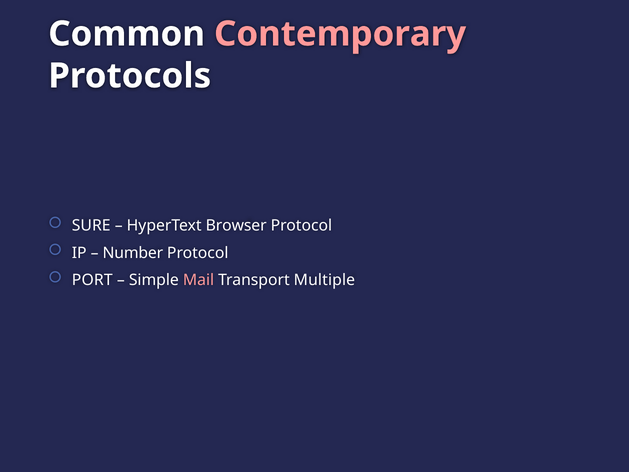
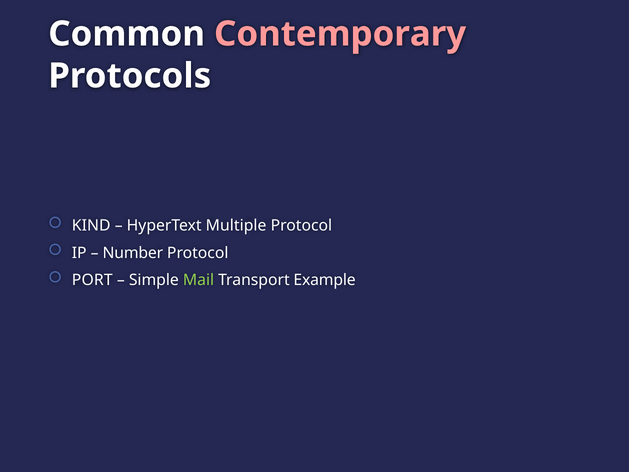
SURE: SURE -> KIND (91, 225)
Browser: Browser -> Multiple (236, 225)
Mail colour: pink -> light green (199, 280)
Multiple: Multiple -> Example (325, 280)
